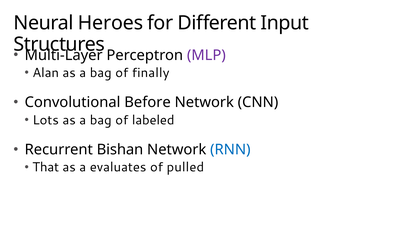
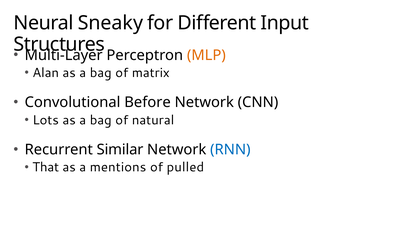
Heroes: Heroes -> Sneaky (110, 23)
MLP colour: purple -> orange (206, 55)
finally: finally -> matrix (151, 73)
labeled: labeled -> natural (153, 120)
Bishan: Bishan -> Similar (120, 149)
evaluates: evaluates -> mentions (118, 167)
